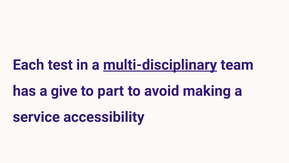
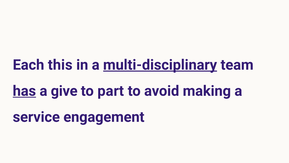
test: test -> this (60, 65)
has underline: none -> present (24, 91)
accessibility: accessibility -> engagement (104, 117)
